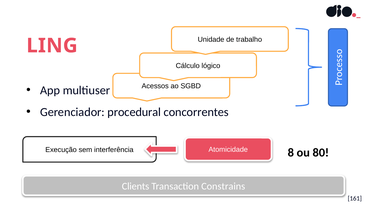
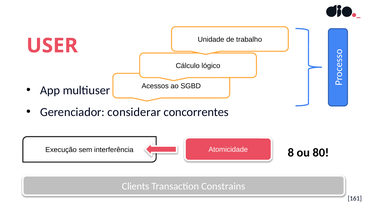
LING: LING -> USER (52, 46)
procedural: procedural -> considerar (134, 112)
